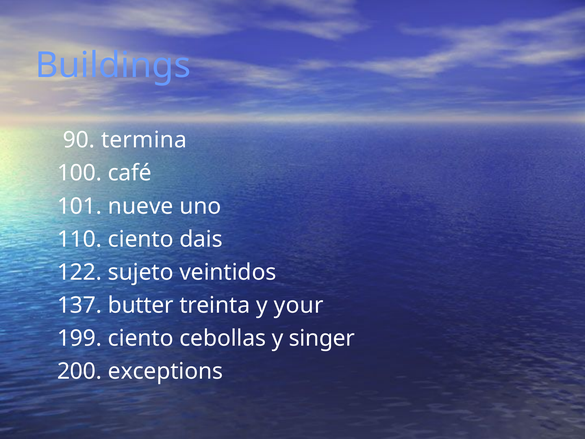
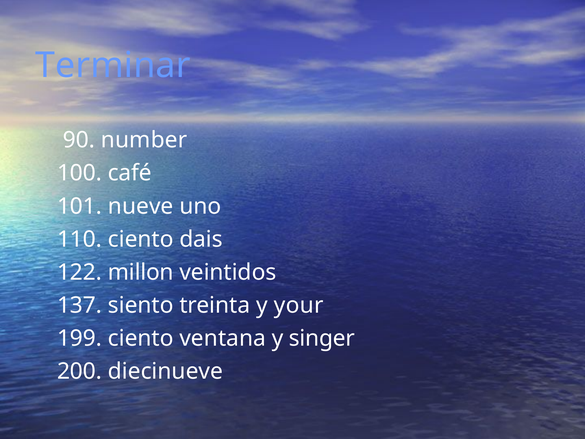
Buildings: Buildings -> Terminar (113, 65)
termina: termina -> number (144, 140)
sujeto: sujeto -> millon (141, 272)
butter: butter -> siento (141, 305)
cebollas: cebollas -> ventana (223, 338)
exceptions: exceptions -> diecinueve (165, 371)
